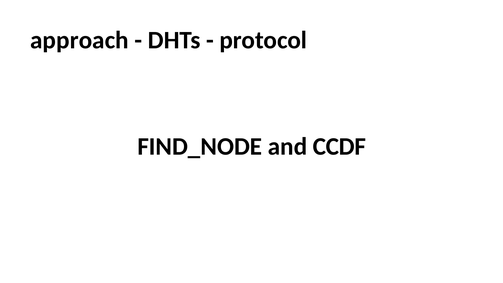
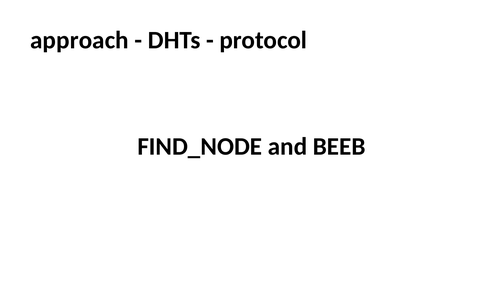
CCDF: CCDF -> BEEB (339, 146)
